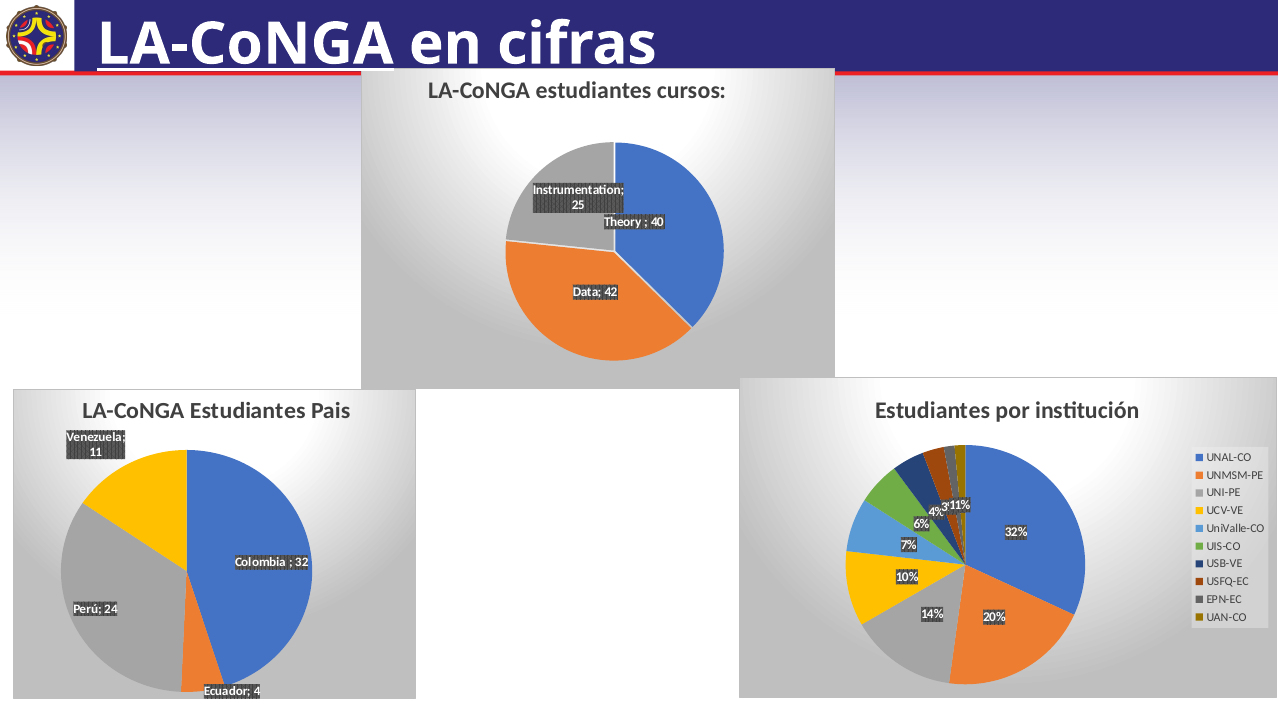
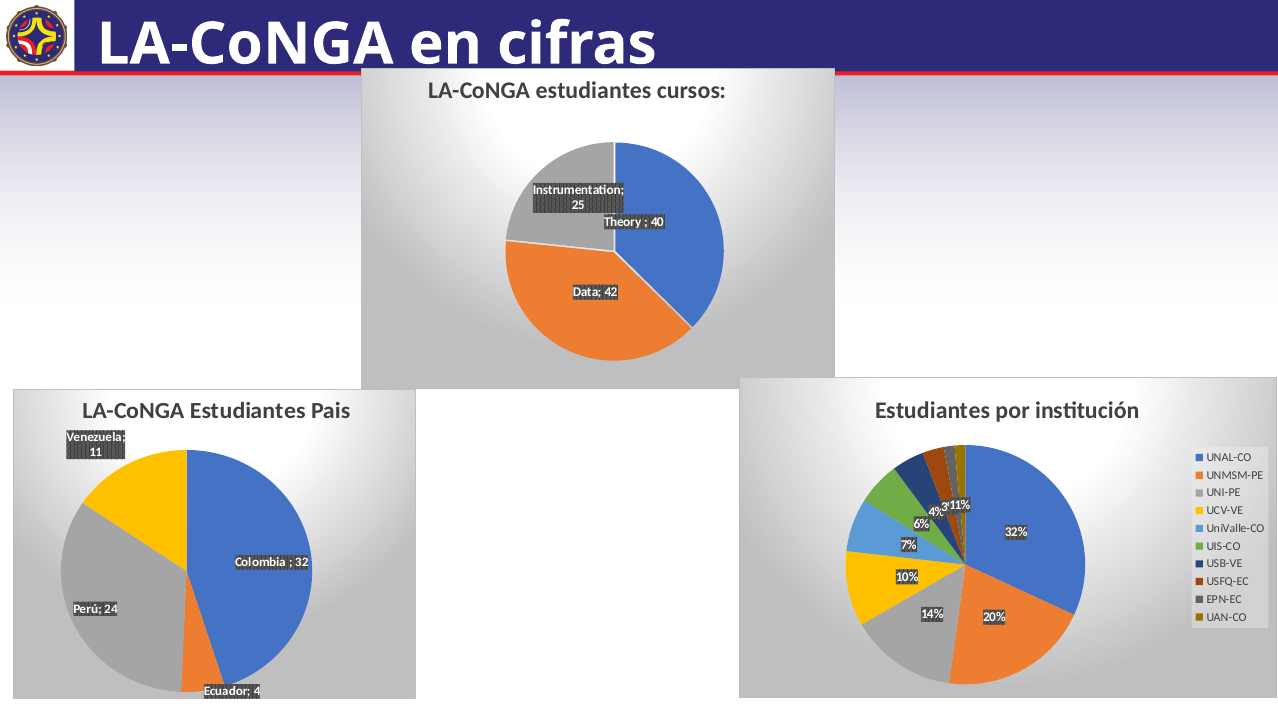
LA-CoNGA underline: present -> none (245, 44)
